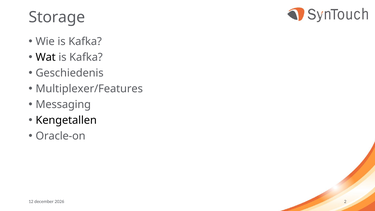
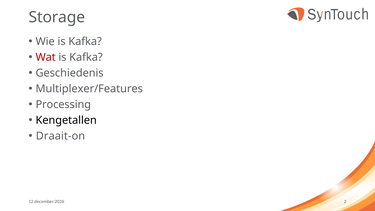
Wat colour: black -> red (46, 57)
Messaging: Messaging -> Processing (63, 104)
Oracle-on: Oracle-on -> Draait-on (60, 136)
